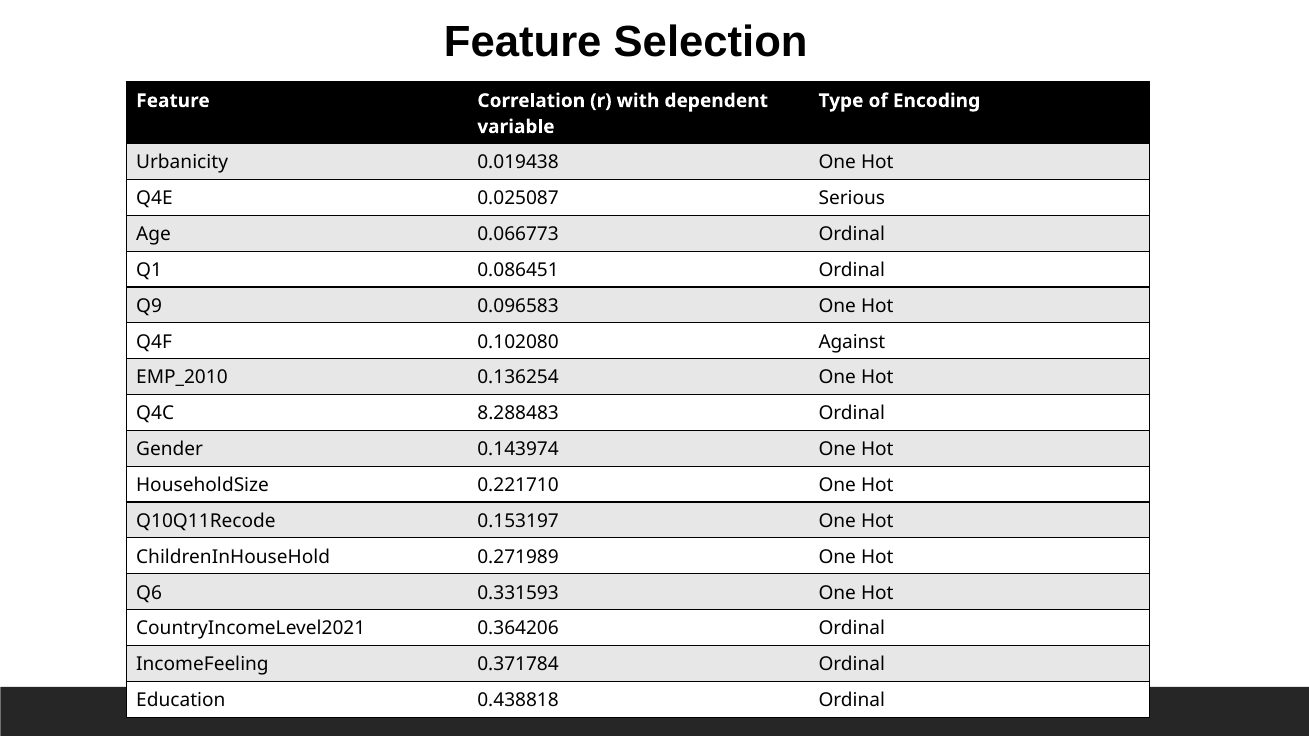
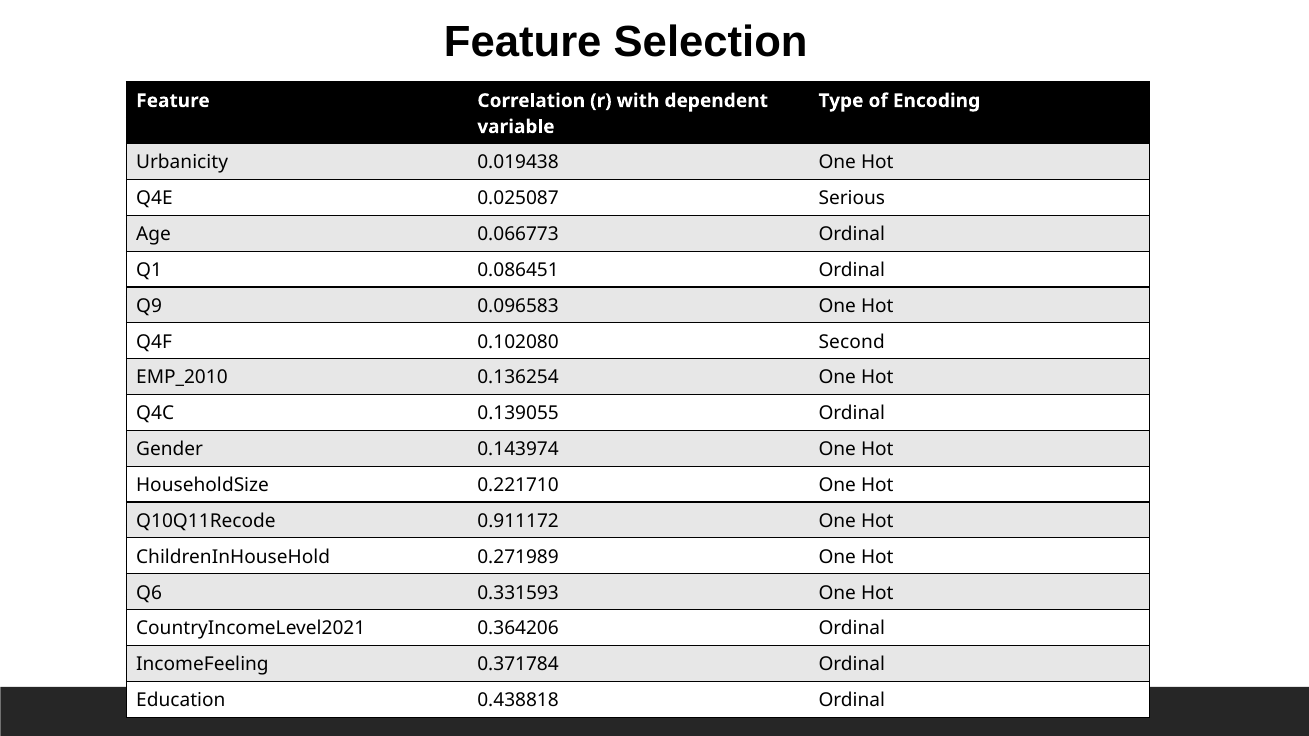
Against: Against -> Second (852, 342)
8.288483: 8.288483 -> 0.139055 (518, 414)
0.153197: 0.153197 -> 0.911172 (518, 521)
